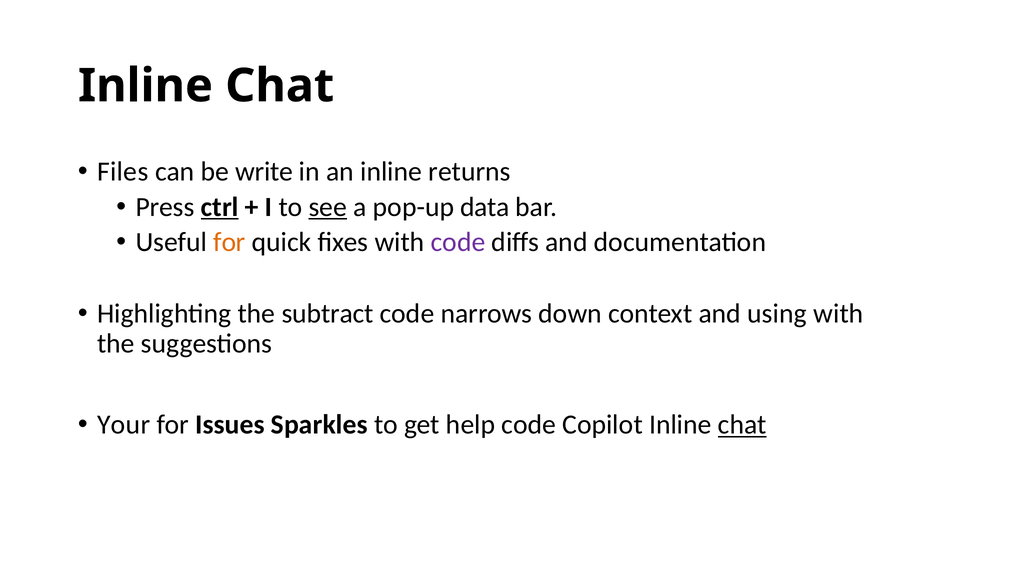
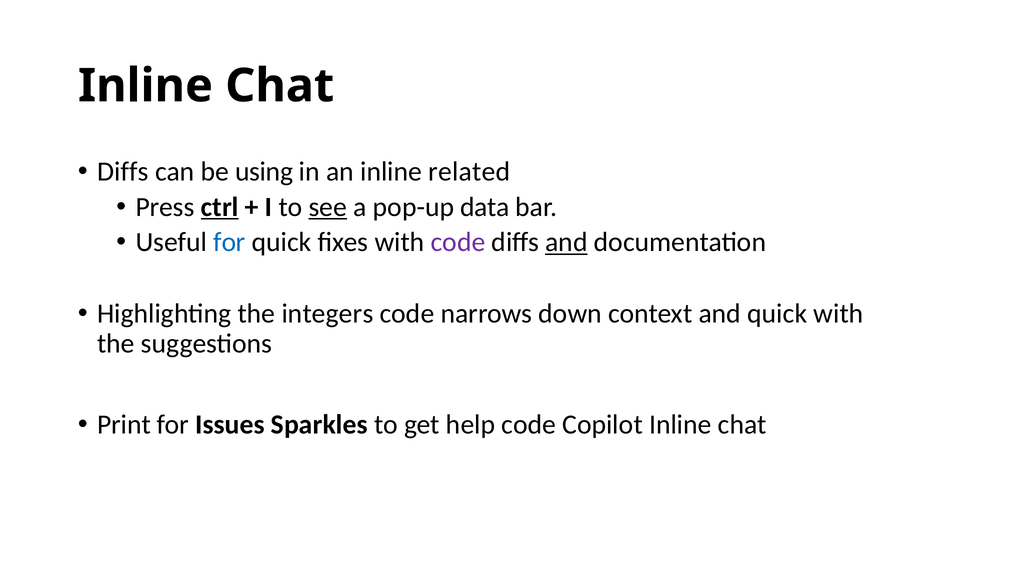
Files: Files -> Diffs (123, 172)
write: write -> using (264, 172)
returns: returns -> related (469, 172)
for colour: orange -> blue (229, 242)
and underline: none -> present (566, 242)
subtract: subtract -> integers (327, 314)
and using: using -> quick (777, 314)
Your: Your -> Print (124, 425)
chat underline: present -> none (742, 425)
